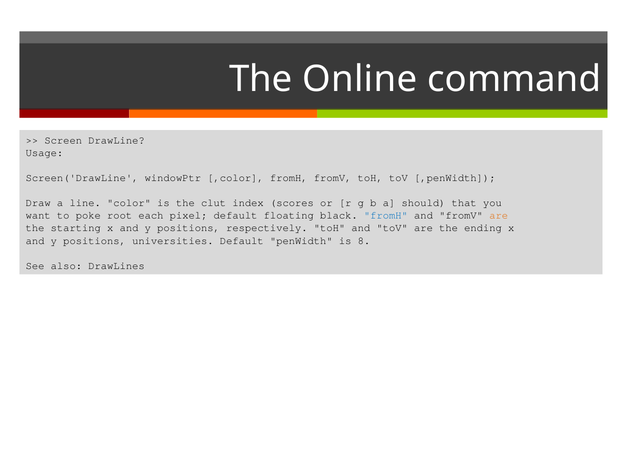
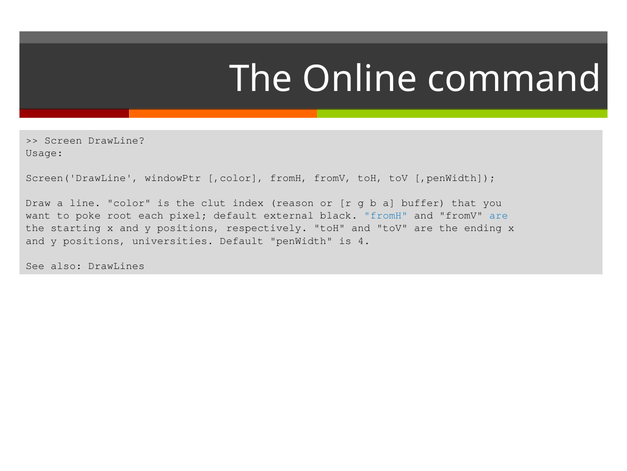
scores: scores -> reason (292, 203)
should: should -> buffer (423, 203)
floating: floating -> external (289, 215)
are colour: orange -> blue (499, 215)
8: 8 -> 4 (364, 240)
